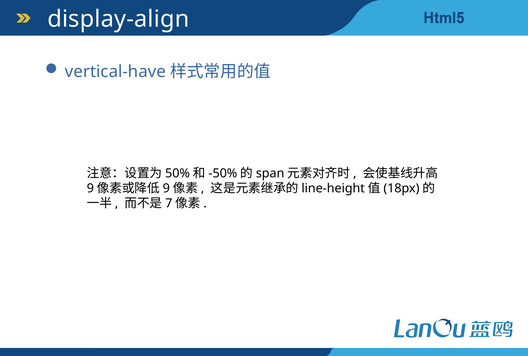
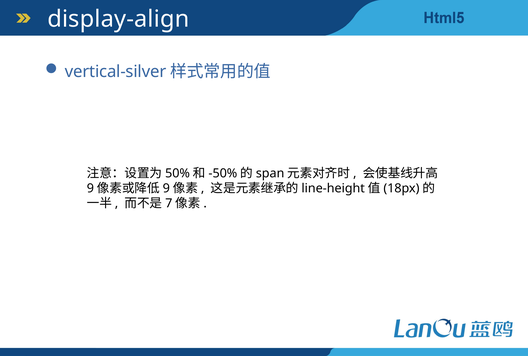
vertical-have: vertical-have -> vertical-silver (116, 72)
